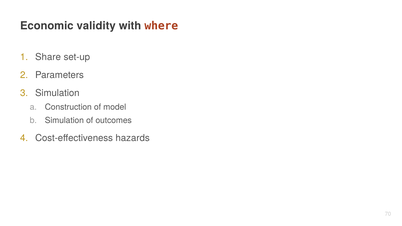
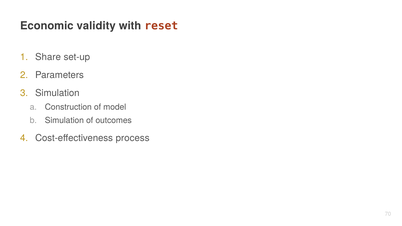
where: where -> reset (161, 26)
hazards: hazards -> process (133, 138)
